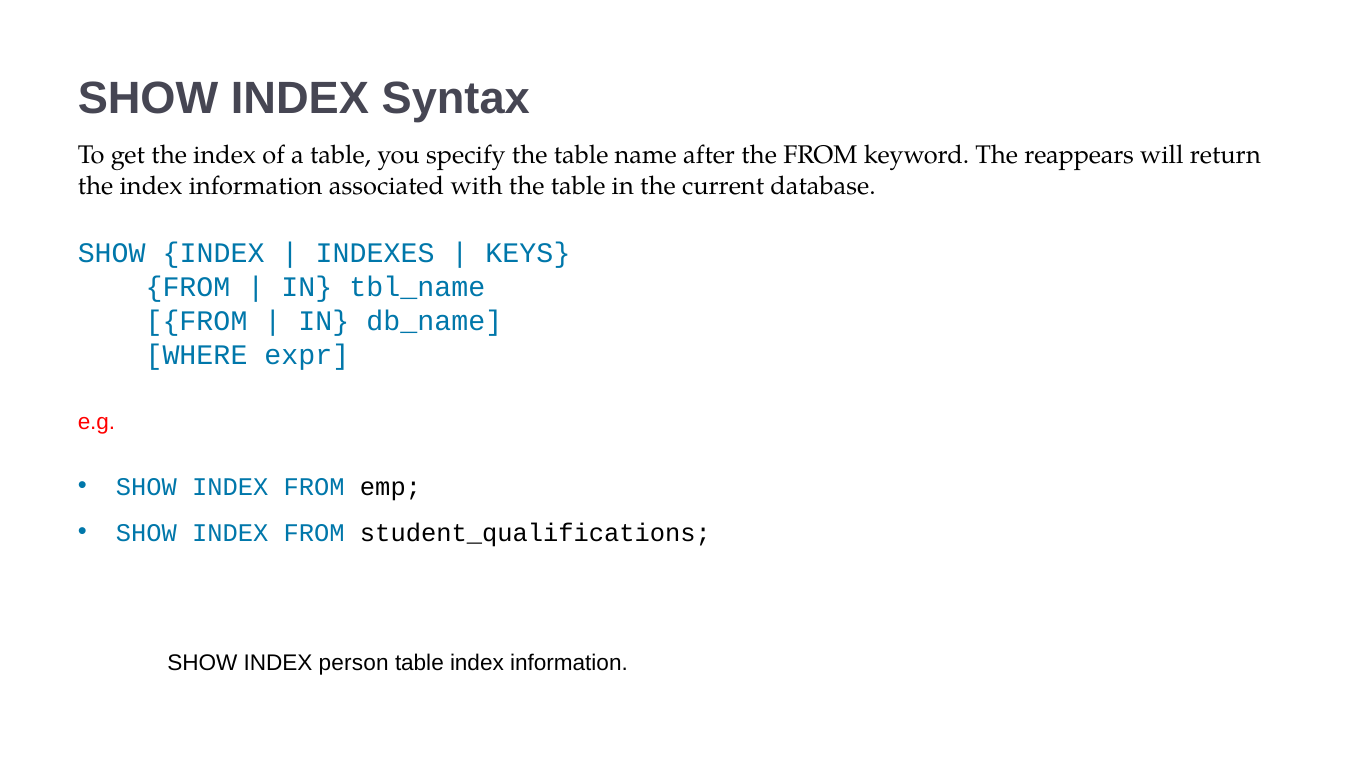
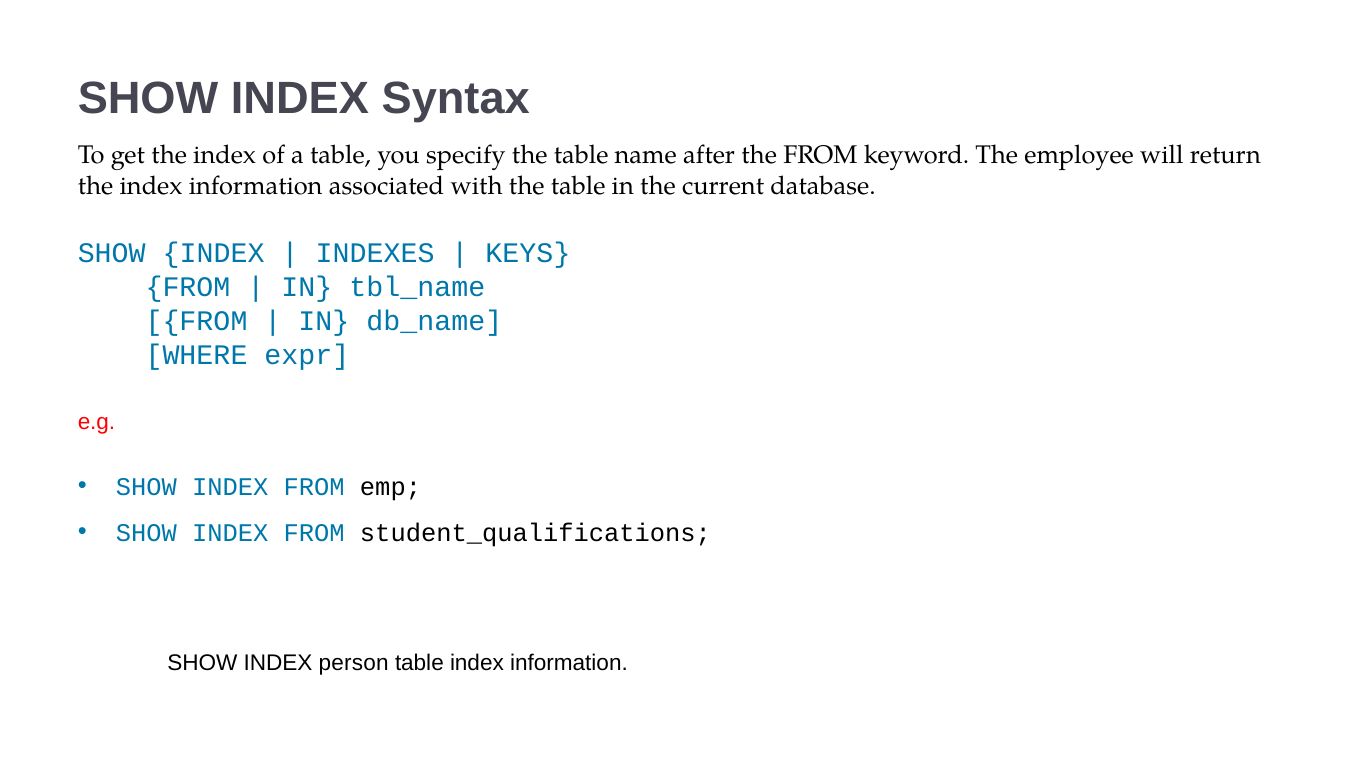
reappears: reappears -> employee (1079, 155)
